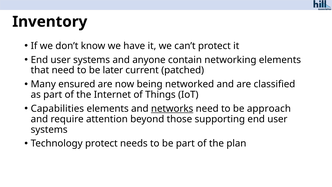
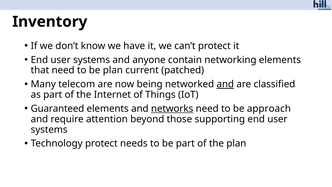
be later: later -> plan (113, 70)
ensured: ensured -> telecom (77, 84)
and underline: none -> present (225, 84)
Capabilities: Capabilities -> Guaranteed (57, 108)
